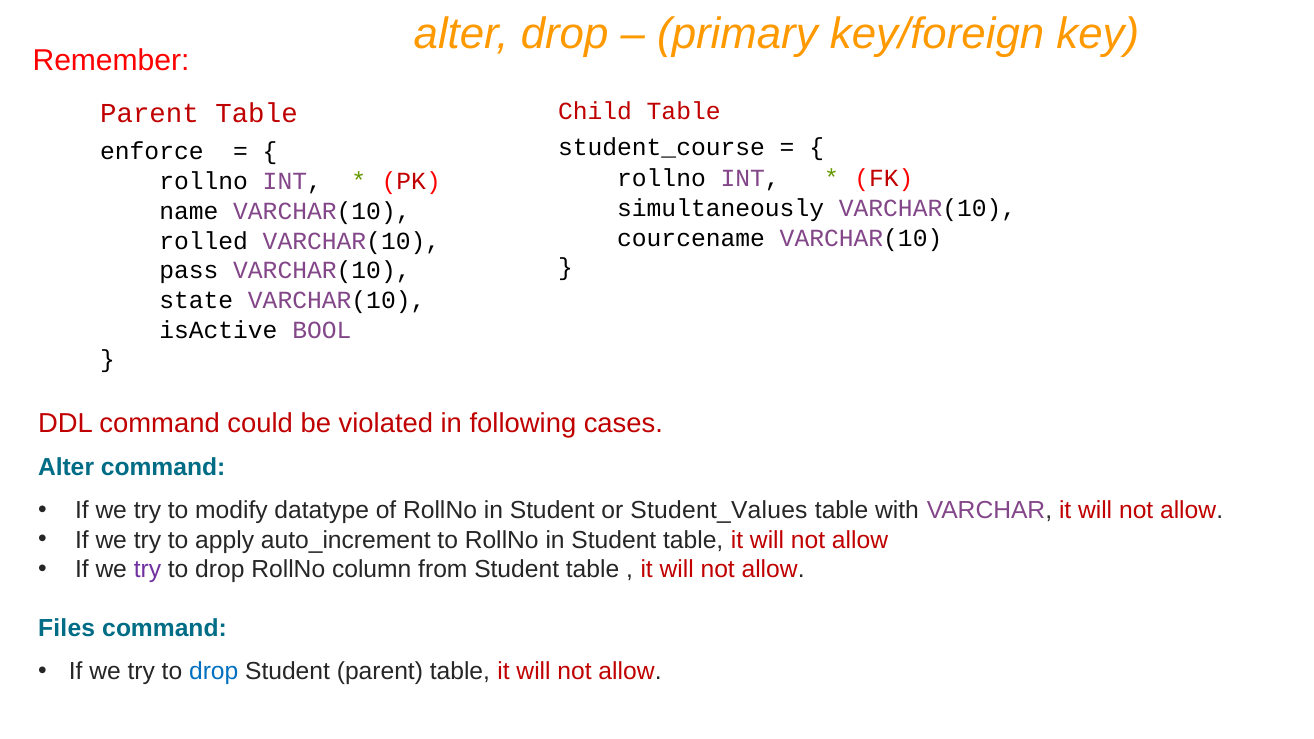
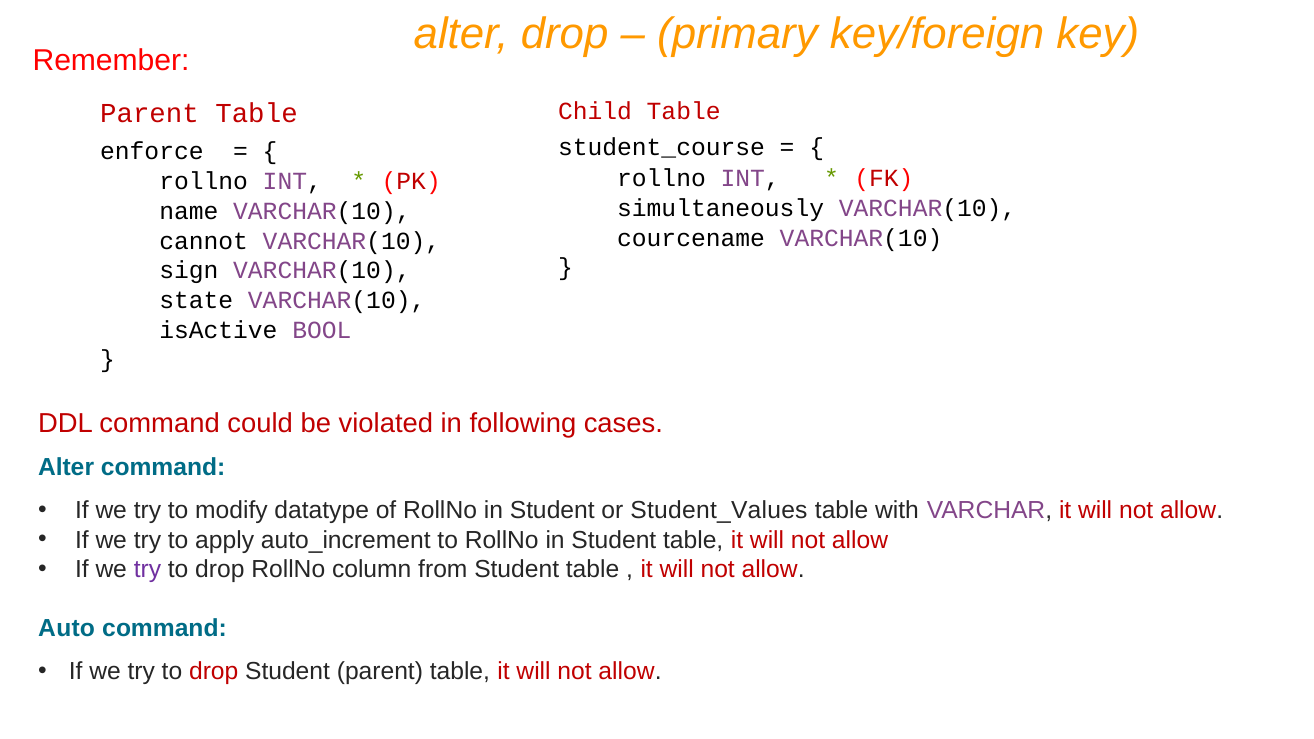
rolled: rolled -> cannot (204, 241)
pass: pass -> sign (189, 271)
Files: Files -> Auto (67, 629)
drop colour: blue -> red (214, 672)
